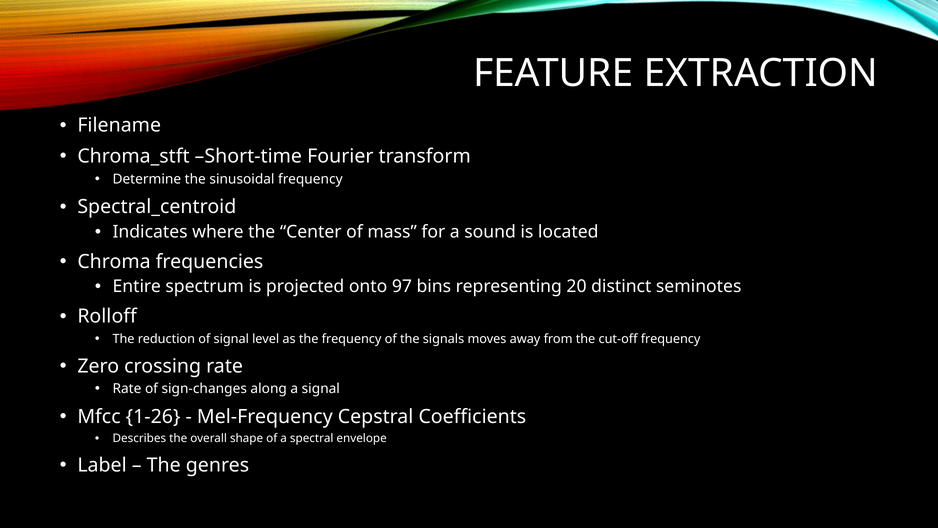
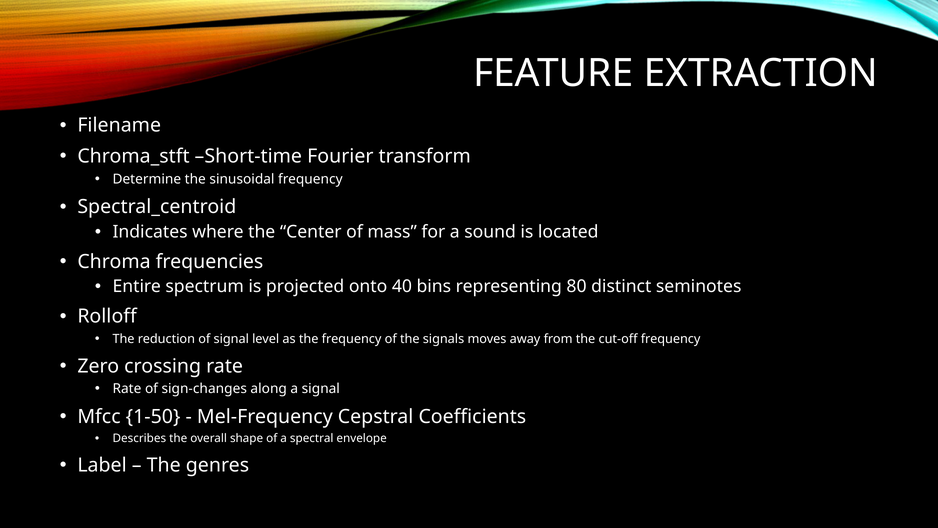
97: 97 -> 40 (402, 286)
20: 20 -> 80 (577, 286)
1-26: 1-26 -> 1-50 (153, 416)
